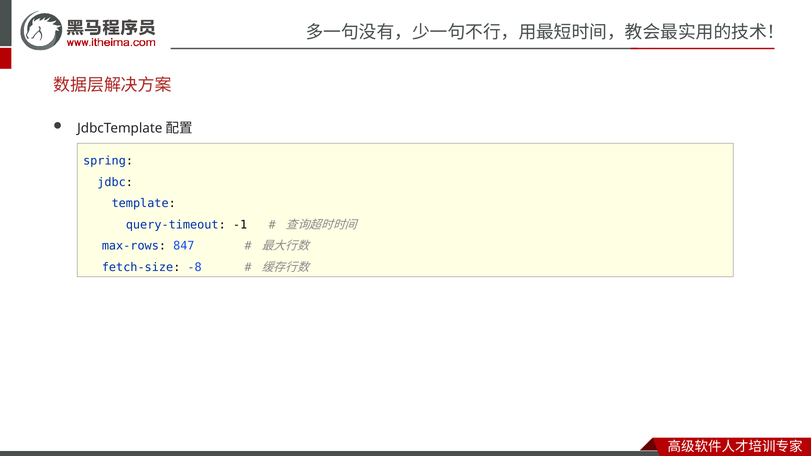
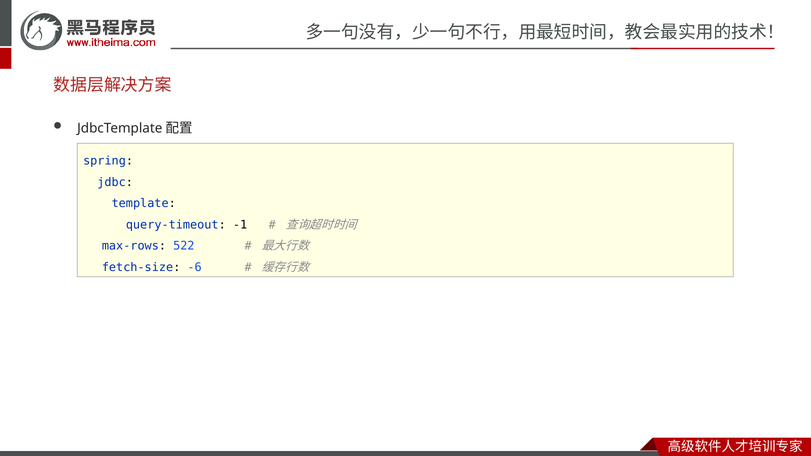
847: 847 -> 522 (184, 246)
-8: -8 -> -6 (195, 267)
